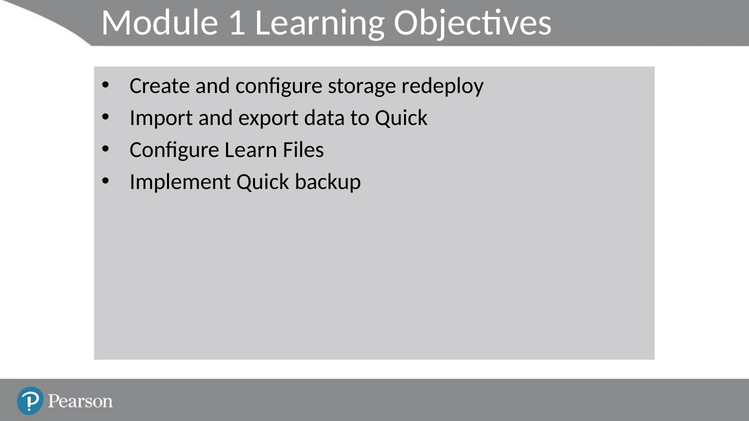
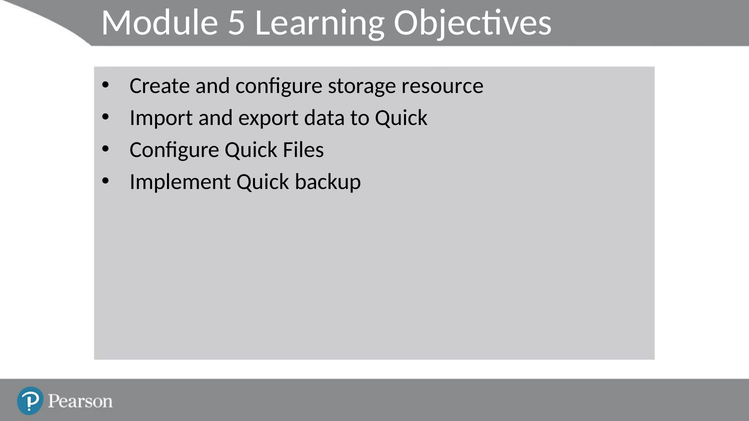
1: 1 -> 5 (237, 22)
redeploy: redeploy -> resource (443, 86)
Configure Learn: Learn -> Quick (251, 150)
